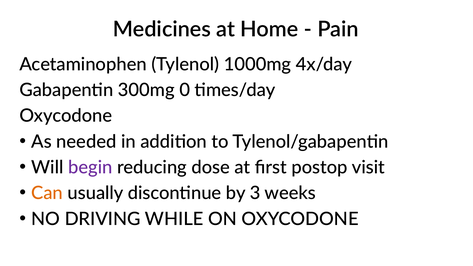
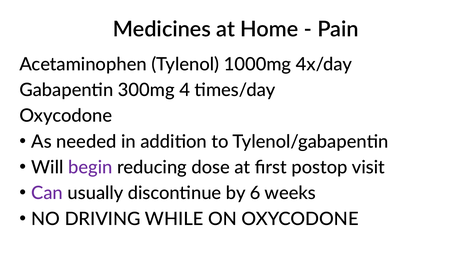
0: 0 -> 4 (185, 90)
Can colour: orange -> purple (47, 193)
3: 3 -> 6 (255, 193)
